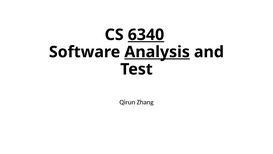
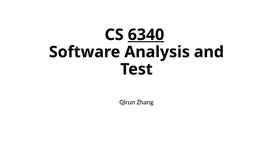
Analysis underline: present -> none (157, 52)
